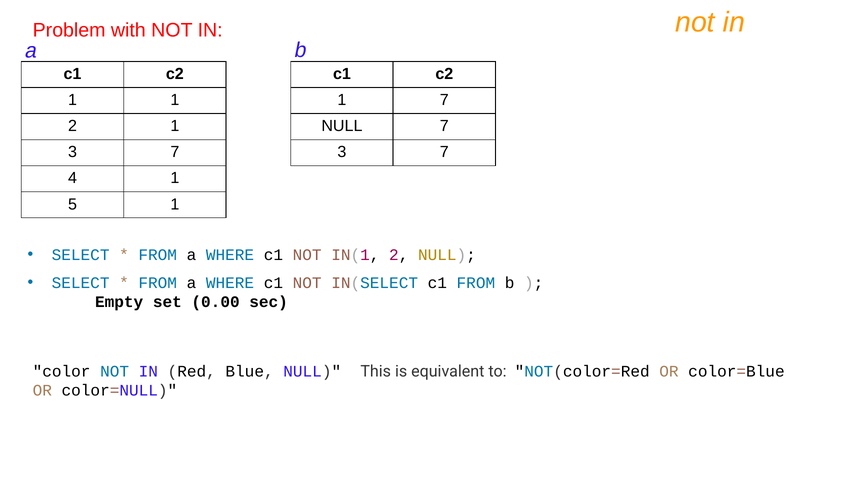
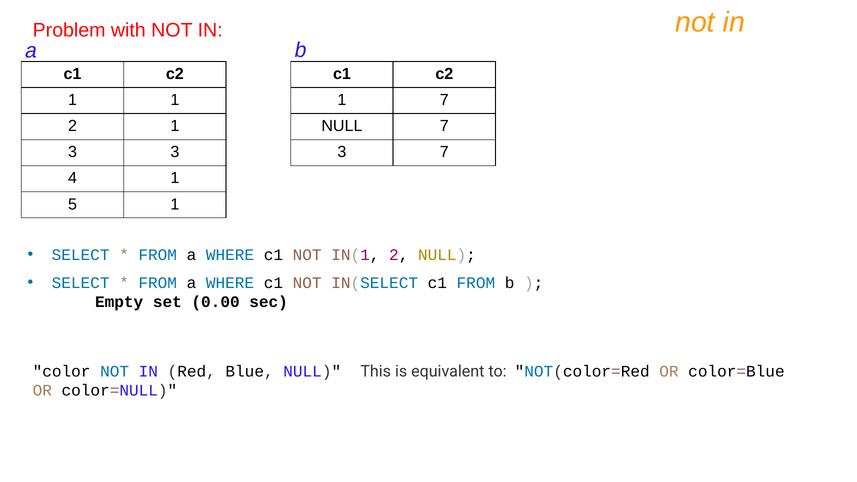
7: 7 -> 3 (175, 152)
